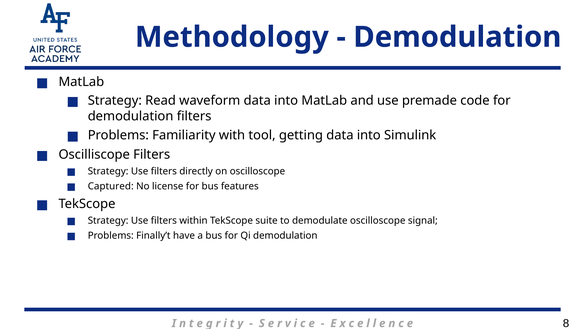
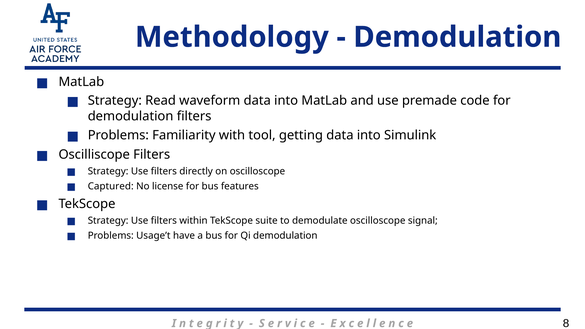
Finally’t: Finally’t -> Usage’t (153, 236)
